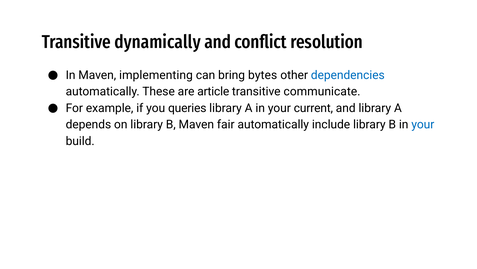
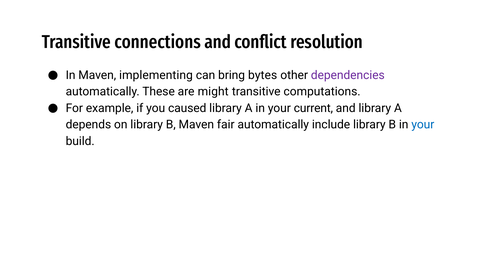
dynamically: dynamically -> connections (158, 42)
dependencies colour: blue -> purple (348, 75)
article: article -> might (213, 91)
communicate: communicate -> computations (322, 91)
queries: queries -> caused (187, 108)
